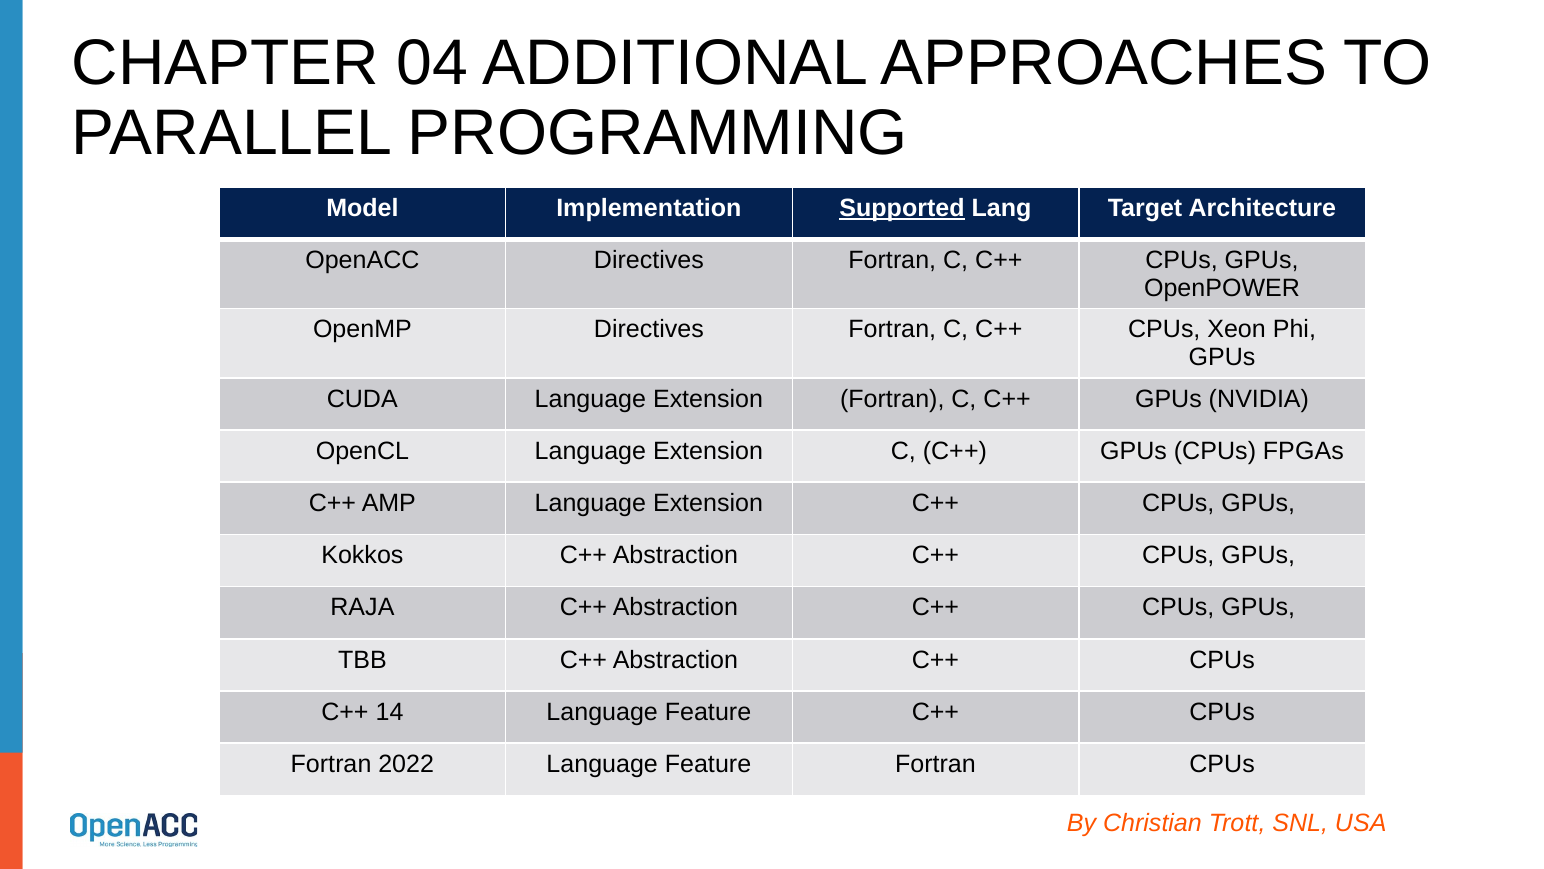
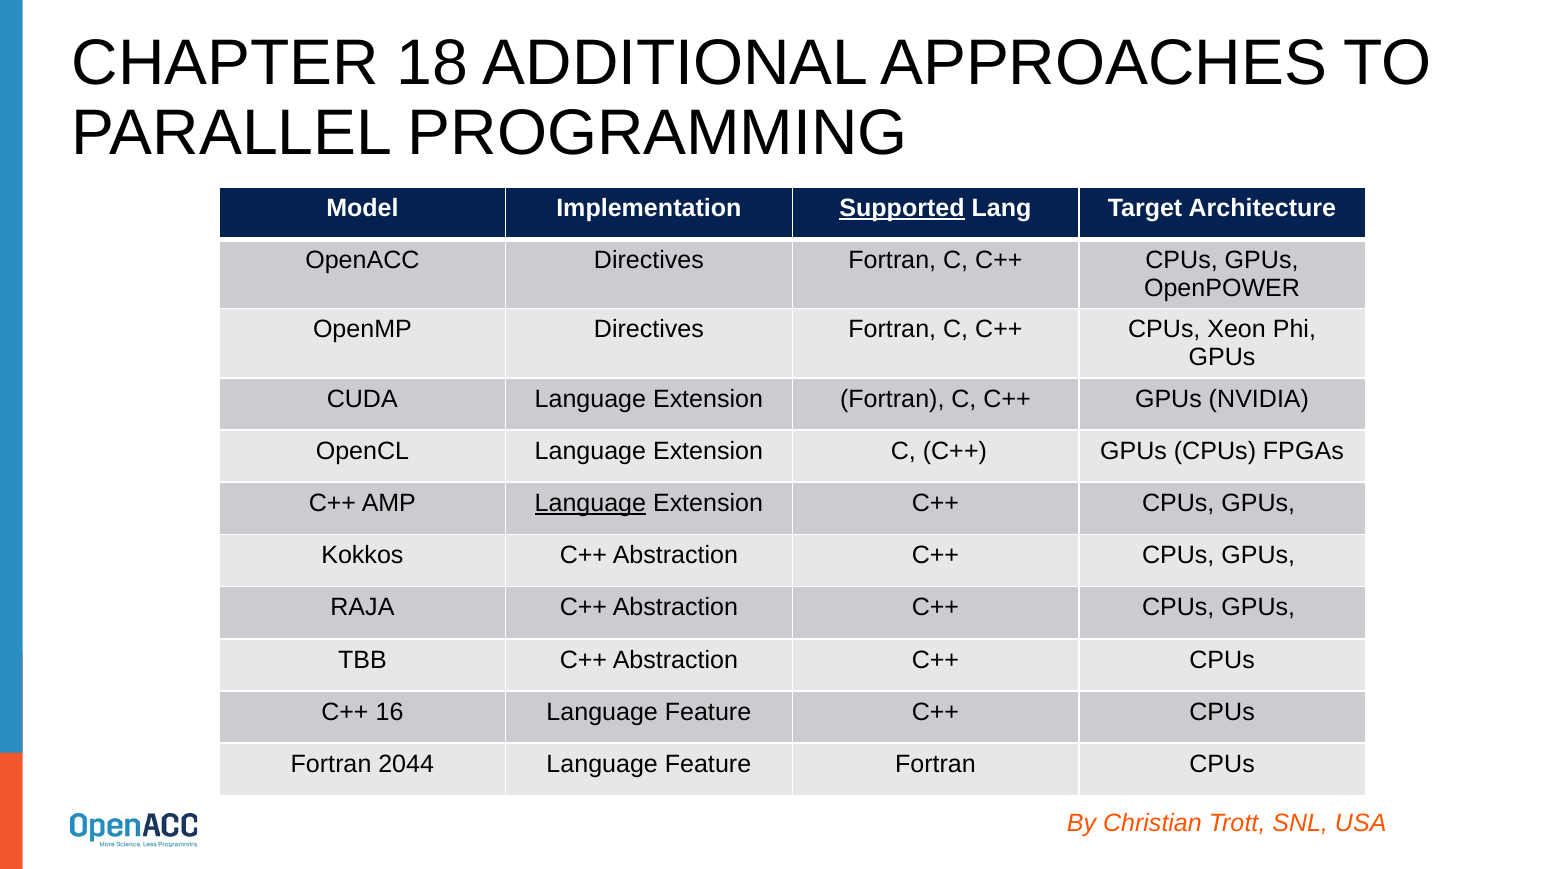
04: 04 -> 18 (433, 63)
Language underline: none -> present (590, 503)
14: 14 -> 16 (390, 712)
2022: 2022 -> 2044 (406, 764)
